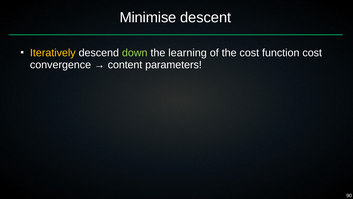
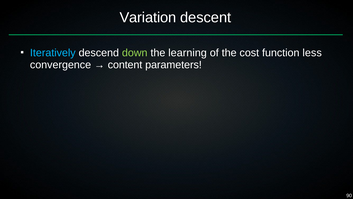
Minimise: Minimise -> Variation (148, 18)
Iteratively colour: yellow -> light blue (53, 53)
function cost: cost -> less (312, 53)
